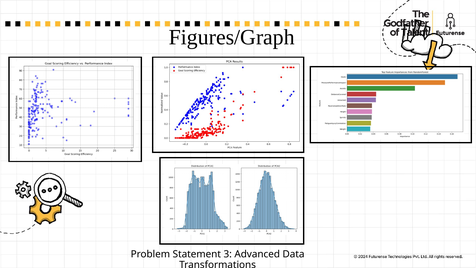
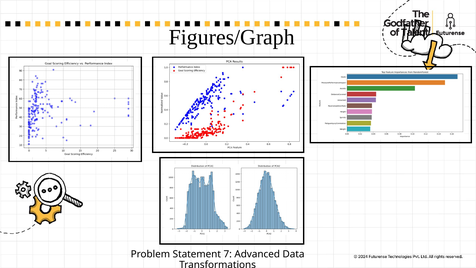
3: 3 -> 7 (228, 254)
